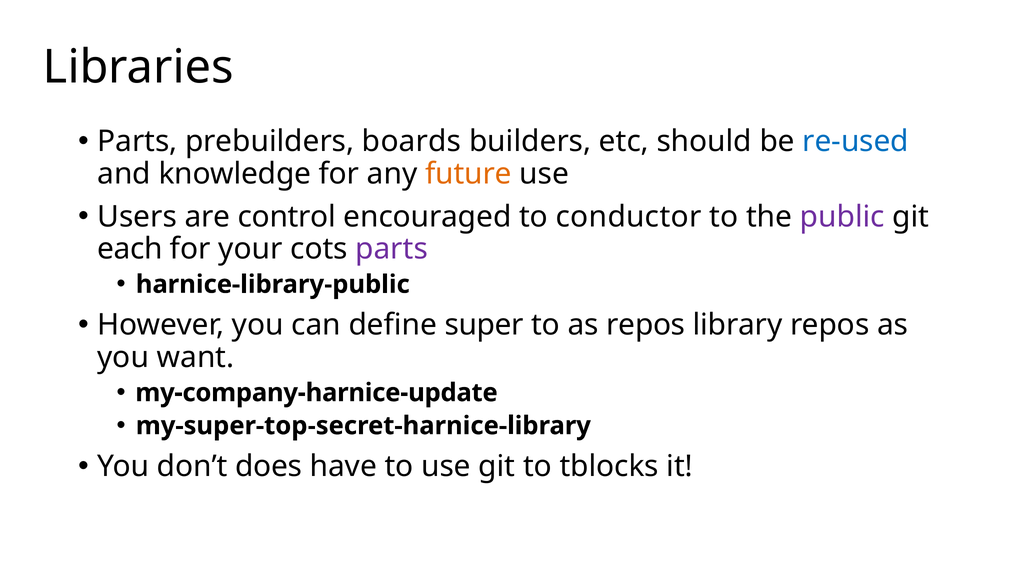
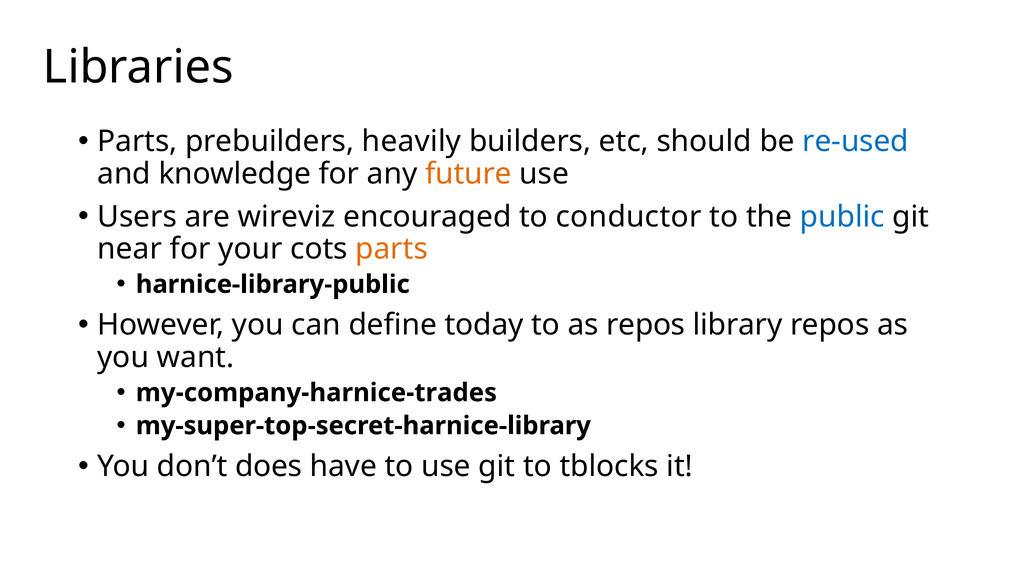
boards: boards -> heavily (412, 141)
control: control -> wireviz (287, 217)
public colour: purple -> blue (842, 217)
each: each -> near (130, 249)
parts colour: purple -> orange (392, 249)
super: super -> today (484, 325)
my-company-harnice-update: my-company-harnice-update -> my-company-harnice-trades (316, 392)
